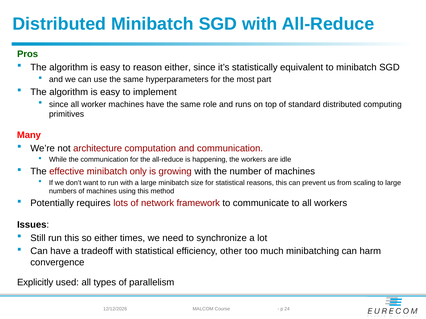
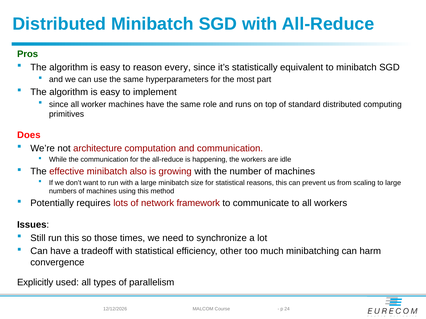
reason either: either -> every (178, 67)
Many: Many -> Does (29, 135)
only: only -> also (138, 172)
so either: either -> those (106, 238)
